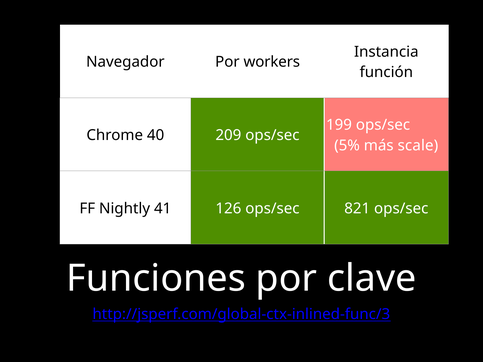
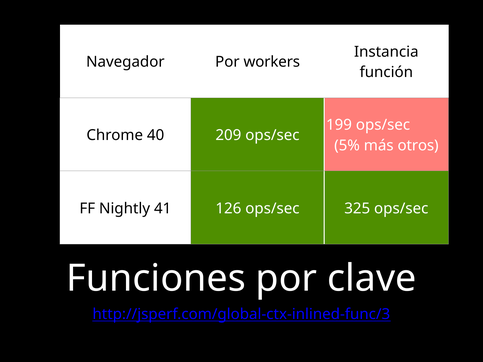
scale: scale -> otros (418, 146)
821: 821 -> 325 (357, 209)
